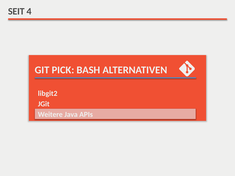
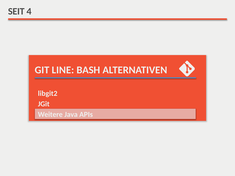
PICK: PICK -> LINE (63, 70)
